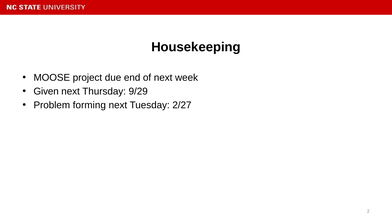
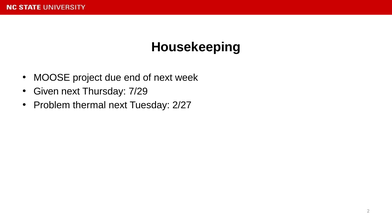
9/29: 9/29 -> 7/29 (138, 91)
forming: forming -> thermal (89, 105)
